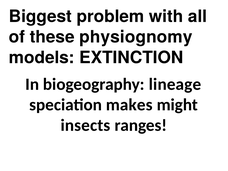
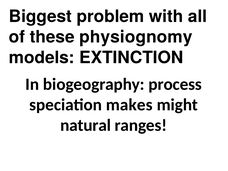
lineage: lineage -> process (175, 84)
insects: insects -> natural (86, 125)
